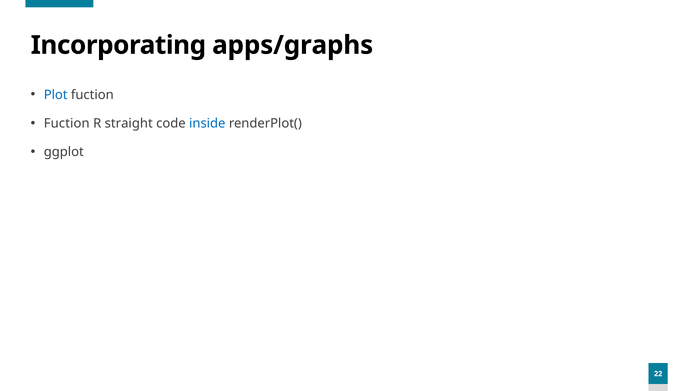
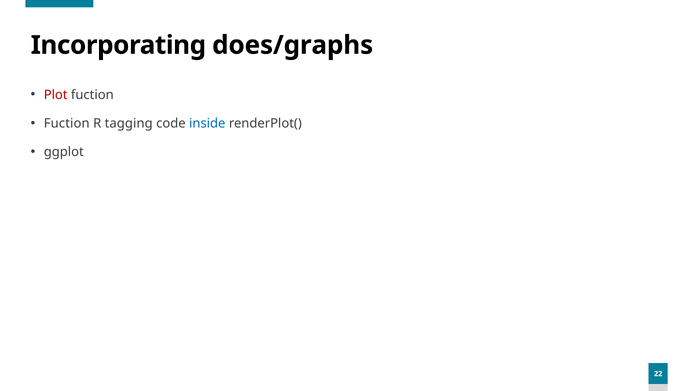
apps/graphs: apps/graphs -> does/graphs (293, 45)
Plot colour: blue -> red (56, 95)
straight: straight -> tagging (129, 124)
